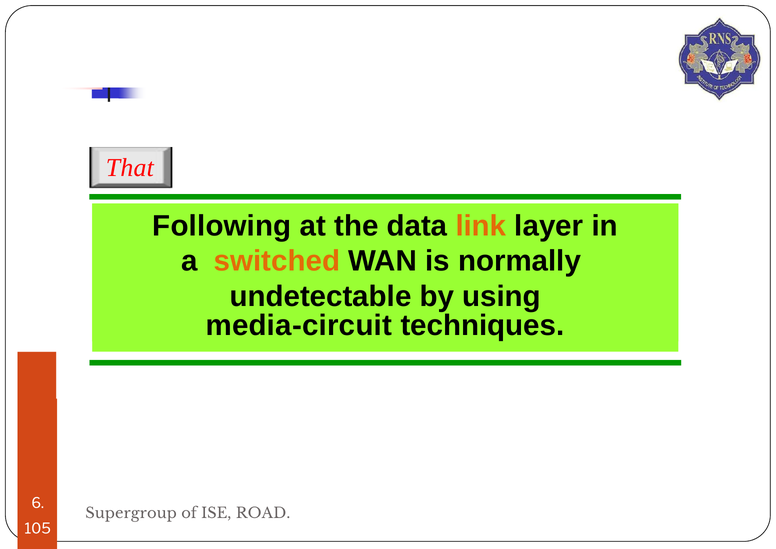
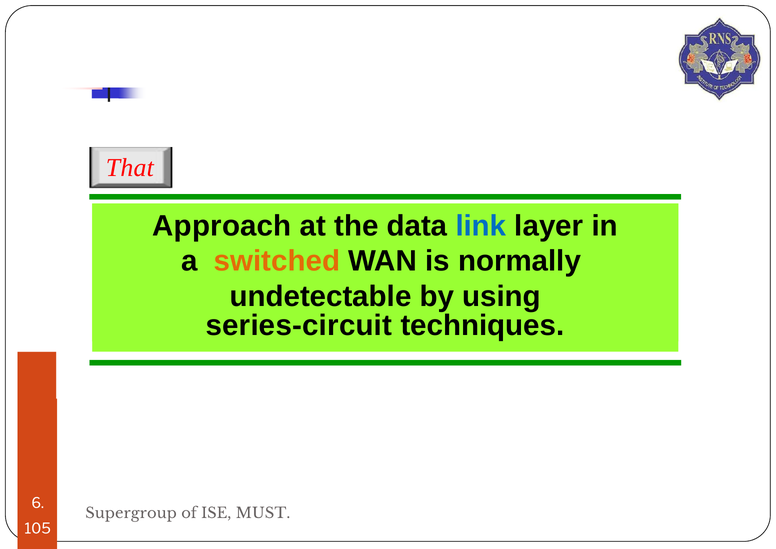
Following: Following -> Approach (222, 226)
link colour: orange -> blue (481, 226)
media-circuit: media-circuit -> series-circuit (299, 326)
ROAD: ROAD -> MUST (263, 513)
